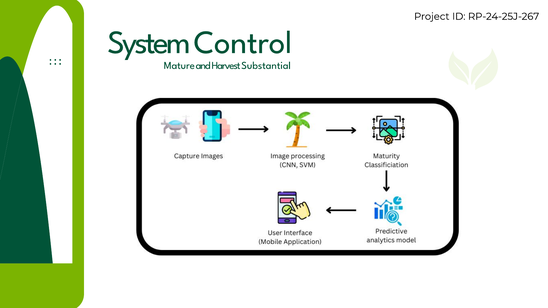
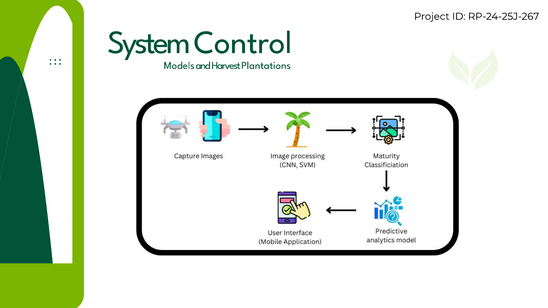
Mature: Mature -> Models (179, 65)
Substantial: Substantial -> Plantations (266, 65)
